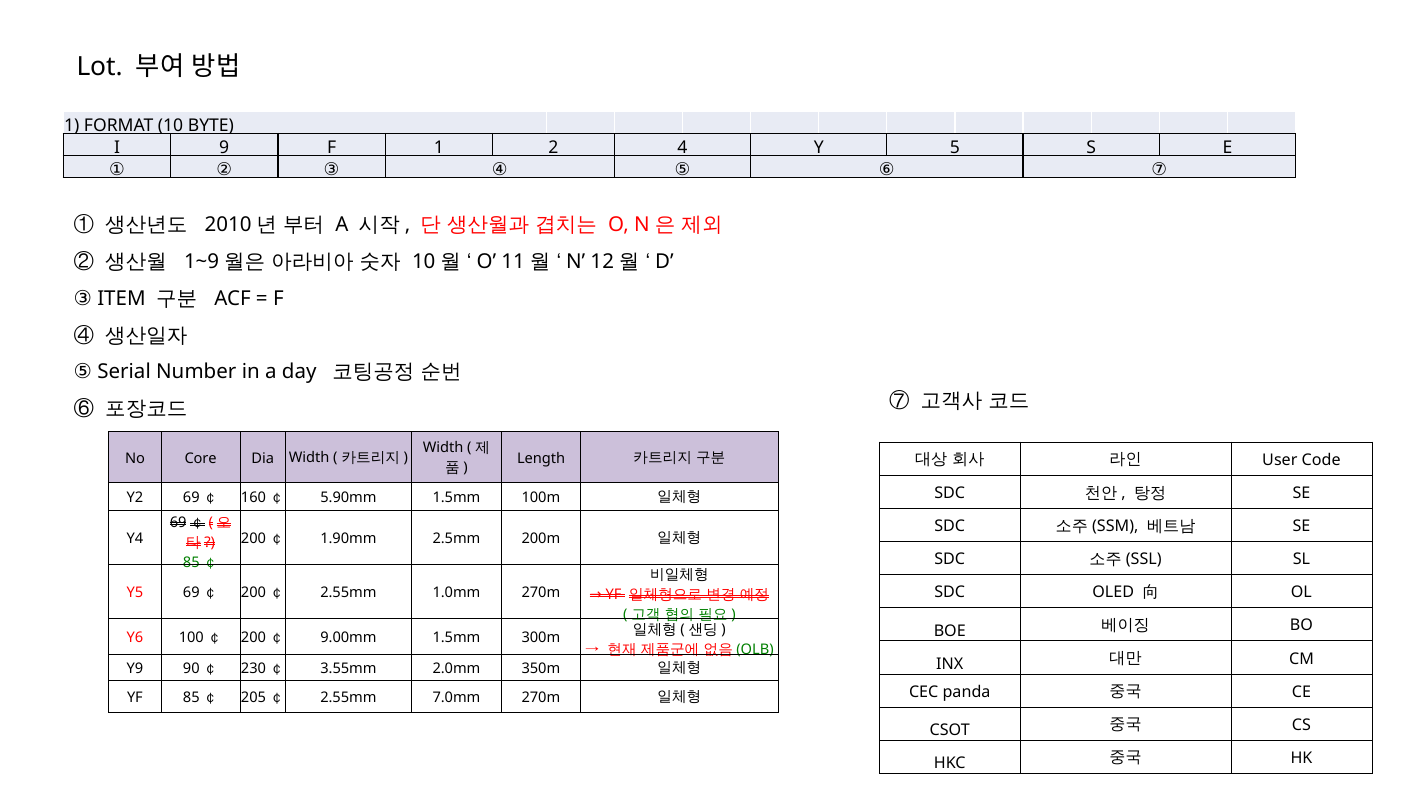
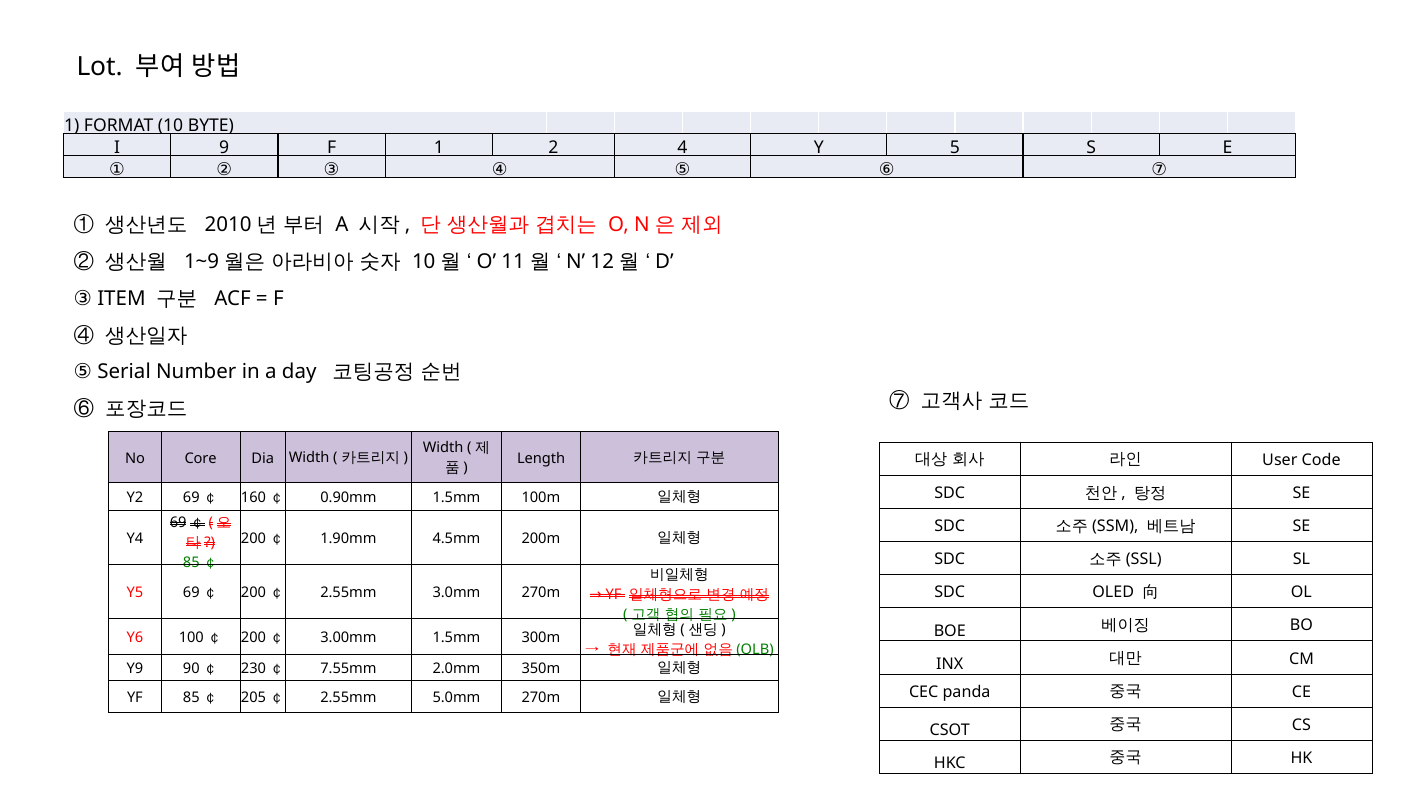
5.90mm: 5.90mm -> 0.90mm (348, 498)
2.5mm: 2.5mm -> 4.5mm (456, 539)
1.0mm: 1.0mm -> 3.0mm (456, 593)
9.00mm: 9.00mm -> 3.00mm (348, 637)
3.55mm: 3.55mm -> 7.55mm (348, 669)
7.0mm: 7.0mm -> 5.0mm (456, 697)
